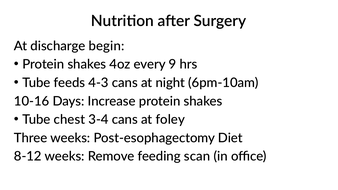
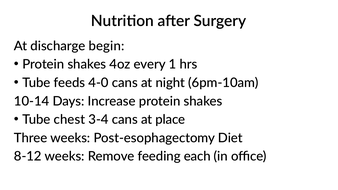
9: 9 -> 1 (172, 64)
4-3: 4-3 -> 4-0 (99, 83)
10-16: 10-16 -> 10-14 (32, 101)
foley: foley -> place (170, 120)
scan: scan -> each (197, 157)
